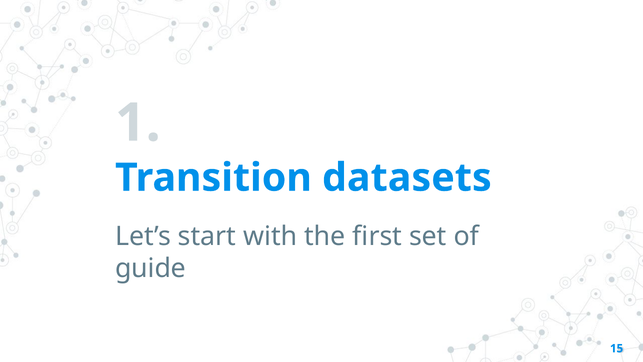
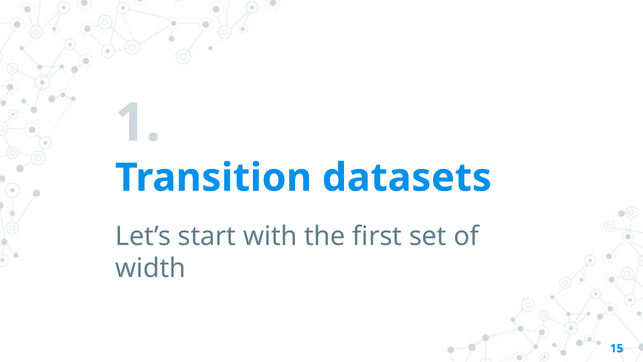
guide: guide -> width (150, 268)
